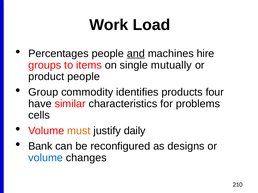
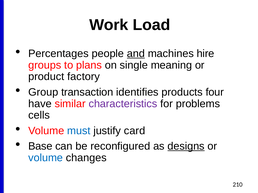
items: items -> plans (89, 65)
mutually: mutually -> meaning (171, 65)
product people: people -> factory (84, 77)
commodity: commodity -> transaction (87, 92)
characteristics colour: black -> purple (123, 104)
must colour: orange -> blue (79, 131)
daily: daily -> card (135, 131)
Bank: Bank -> Base (40, 146)
designs underline: none -> present (186, 146)
